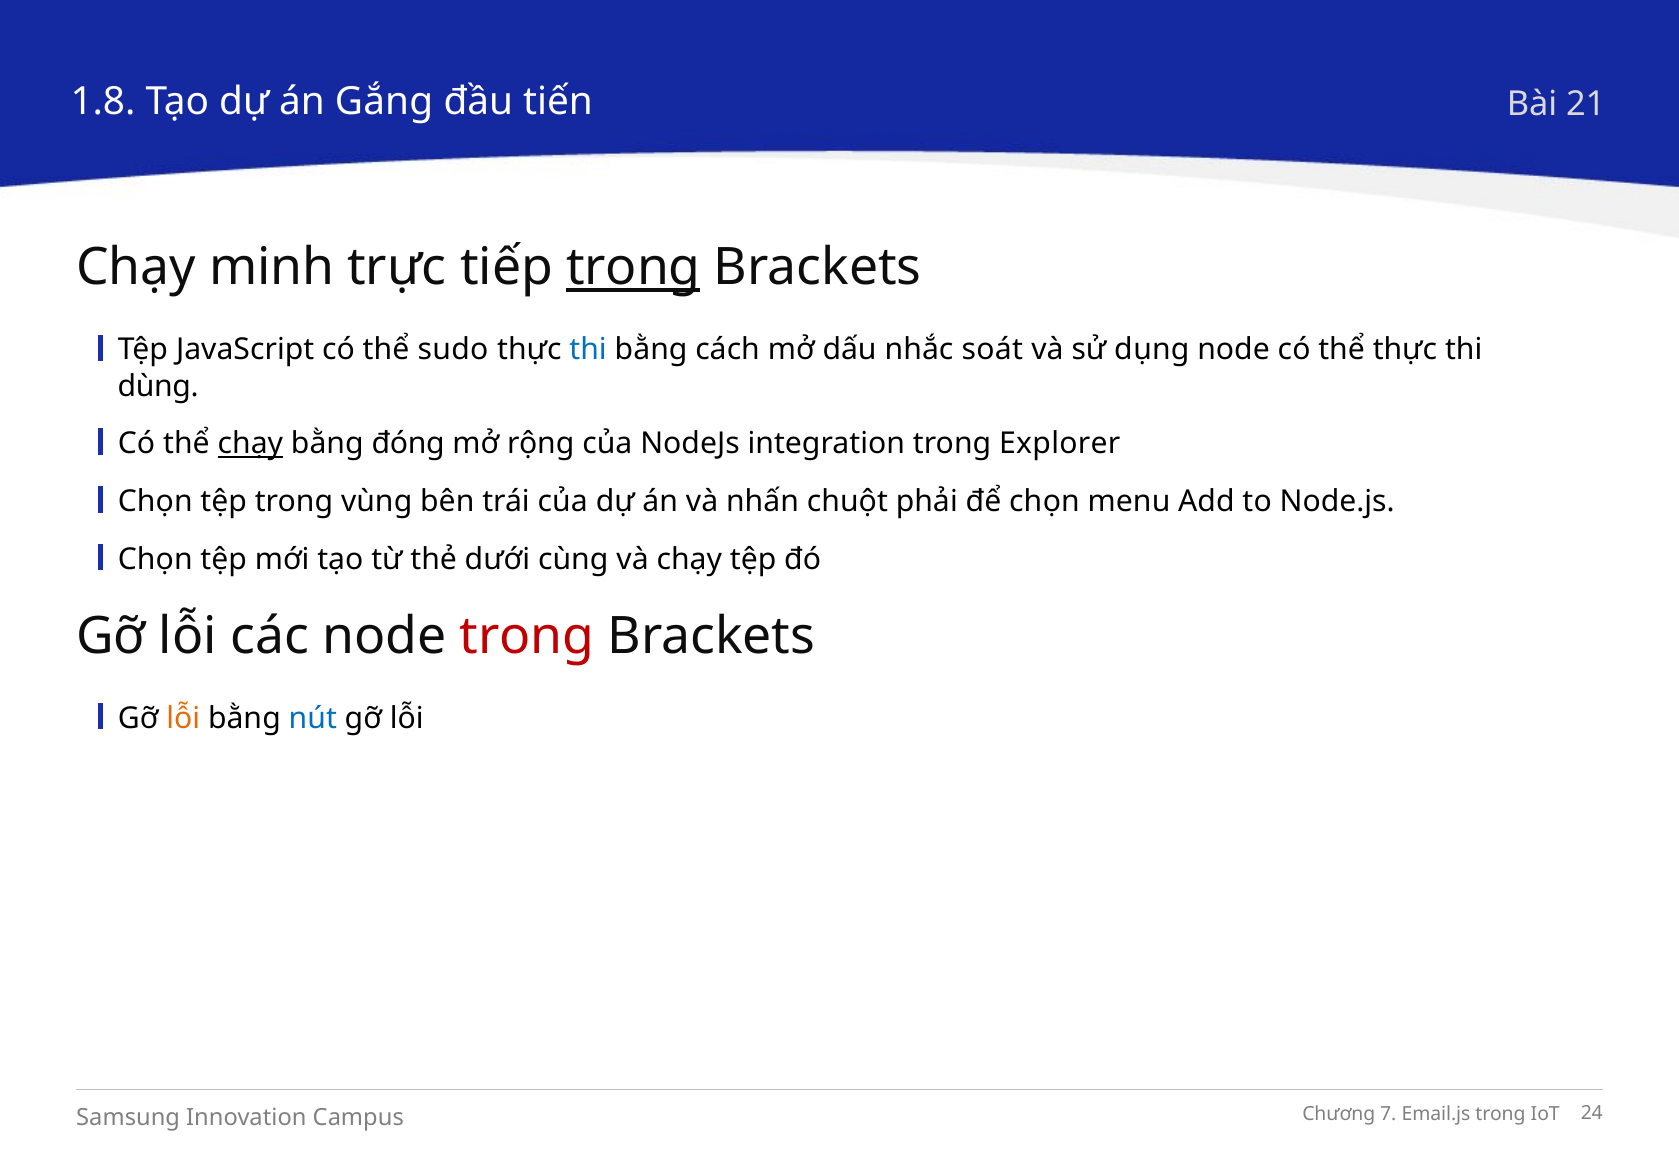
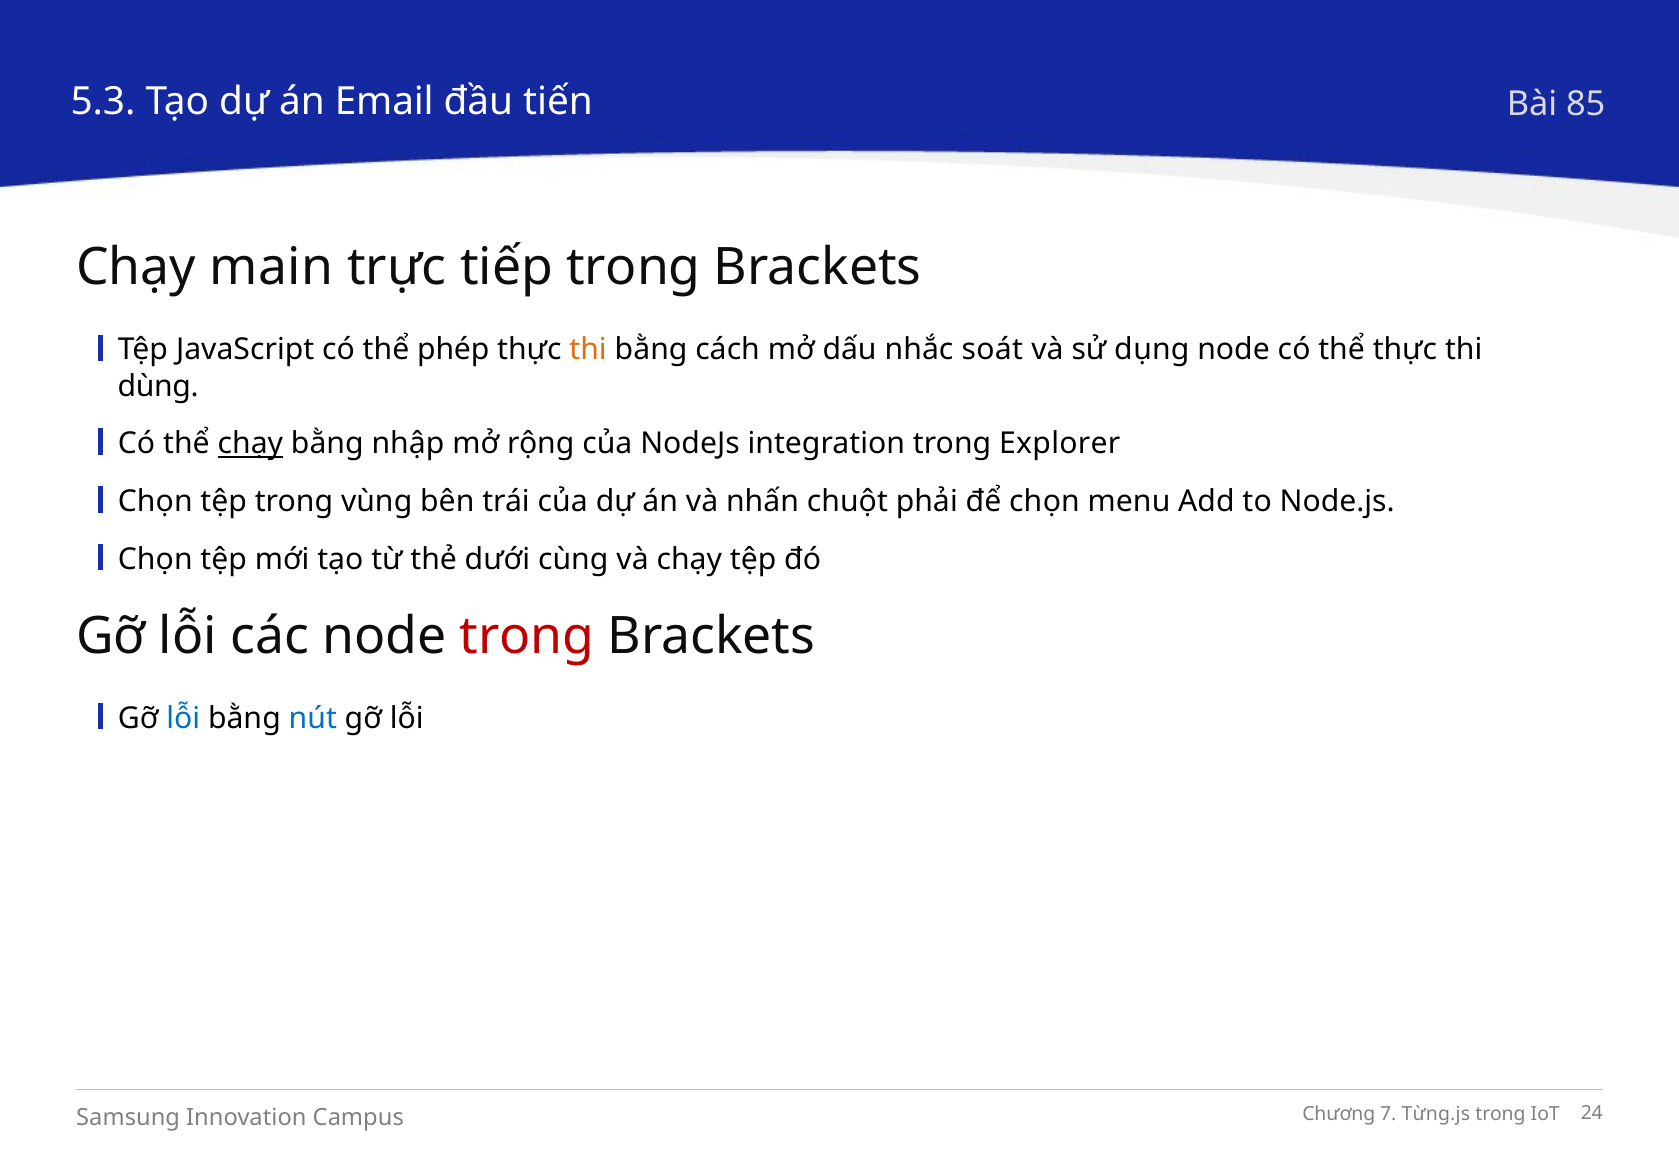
1.8: 1.8 -> 5.3 (103, 101)
Gắng: Gắng -> Email (384, 101)
21: 21 -> 85 (1586, 105)
minh: minh -> main (271, 268)
trong underline: present -> none (633, 268)
sudo: sudo -> phép (453, 350)
thi colour: blue -> orange (588, 350)
đóng: đóng -> nhập (408, 444)
lỗi colour: orange -> blue (183, 718)
Email.js: Email.js -> Từng.js (1436, 1114)
